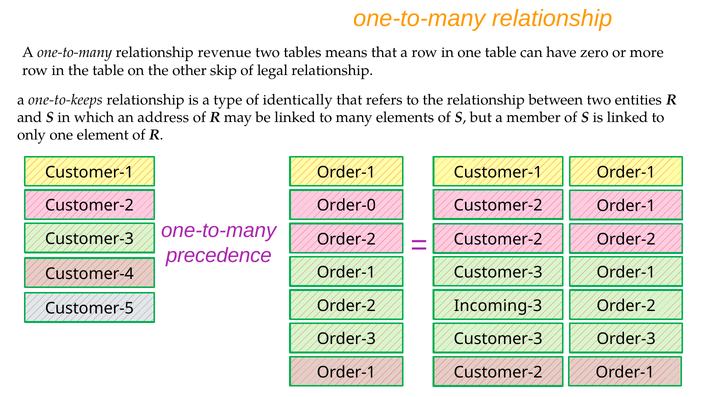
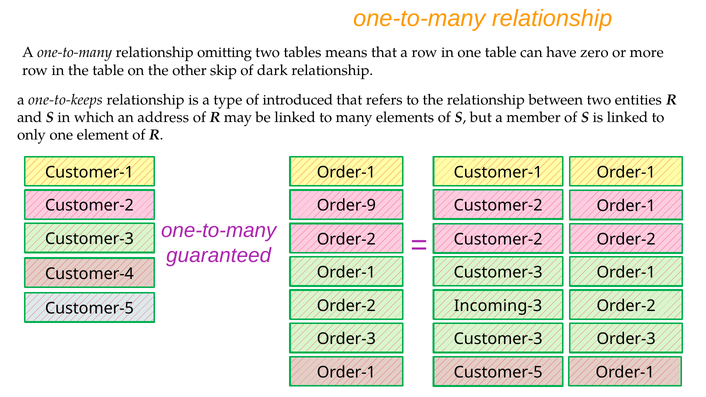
revenue: revenue -> omitting (225, 53)
legal: legal -> dark (272, 70)
identically: identically -> introduced (298, 100)
Order-0: Order-0 -> Order-9 (346, 206)
precedence: precedence -> guaranteed (219, 255)
Customer-2: Customer-2 -> Customer-5 (498, 373)
